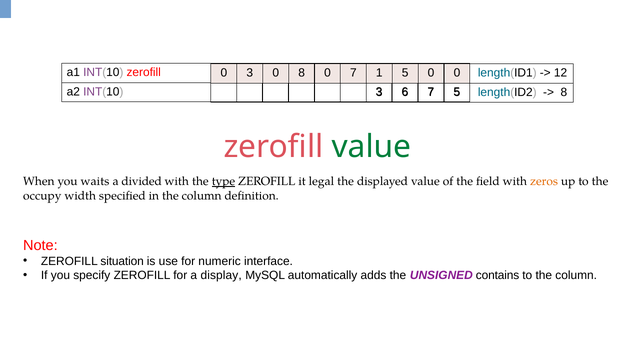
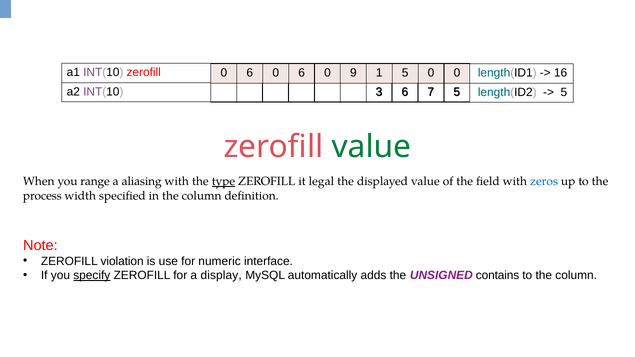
3: 3 -> 6 (250, 73)
8: 8 -> 6 (302, 73)
0 7: 7 -> 9 (353, 73)
12: 12 -> 16 (561, 73)
8: 8 -> 5 (564, 92)
waits: waits -> range (95, 181)
divided: divided -> aliasing (142, 181)
zeros colour: orange -> blue (544, 181)
occupy: occupy -> process (42, 196)
situation: situation -> violation (122, 261)
specify underline: none -> present (92, 276)
